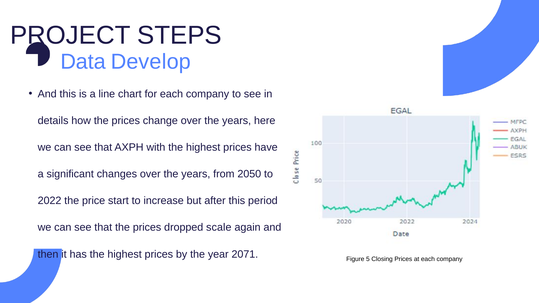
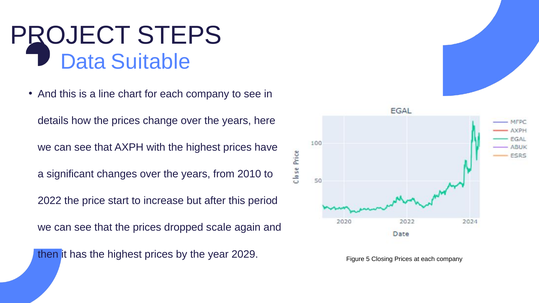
Develop: Develop -> Suitable (151, 62)
2050: 2050 -> 2010 (249, 174)
2071: 2071 -> 2029 (245, 254)
